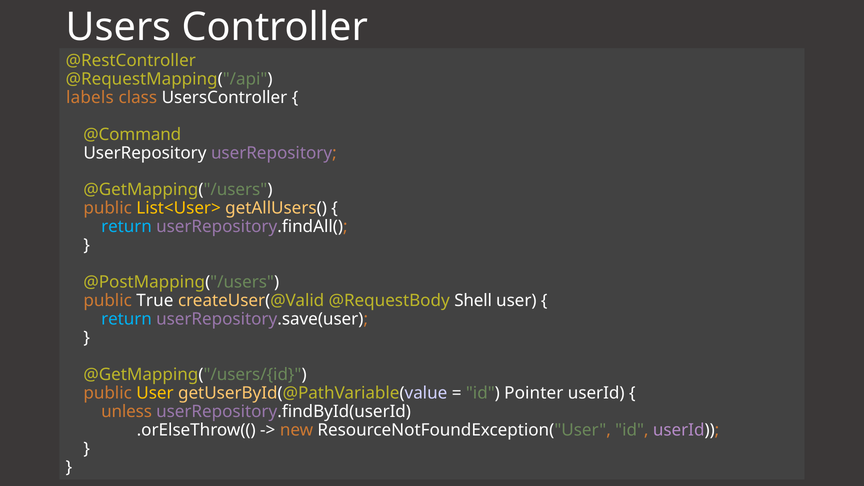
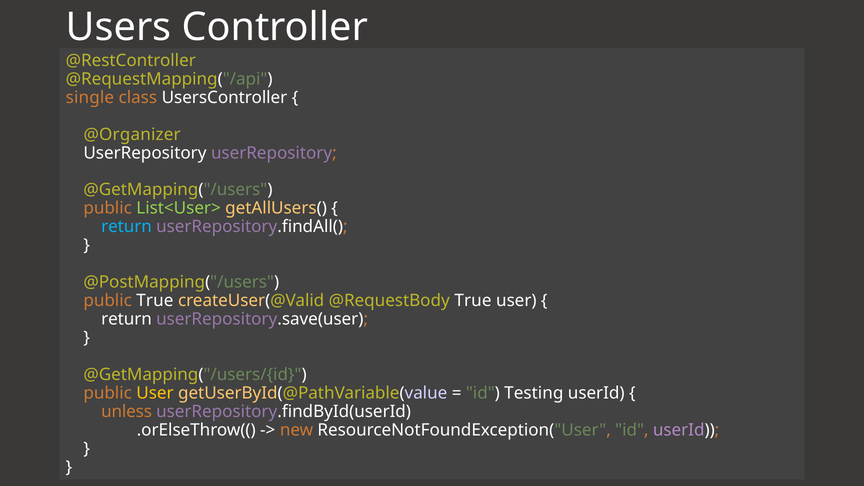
labels: labels -> single (90, 98)
@Command: @Command -> @Organizer (132, 134)
List<User> colour: yellow -> light green (179, 208)
@RequestBody Shell: Shell -> True (473, 301)
return colour: light blue -> white (127, 319)
Pointer: Pointer -> Testing (534, 393)
